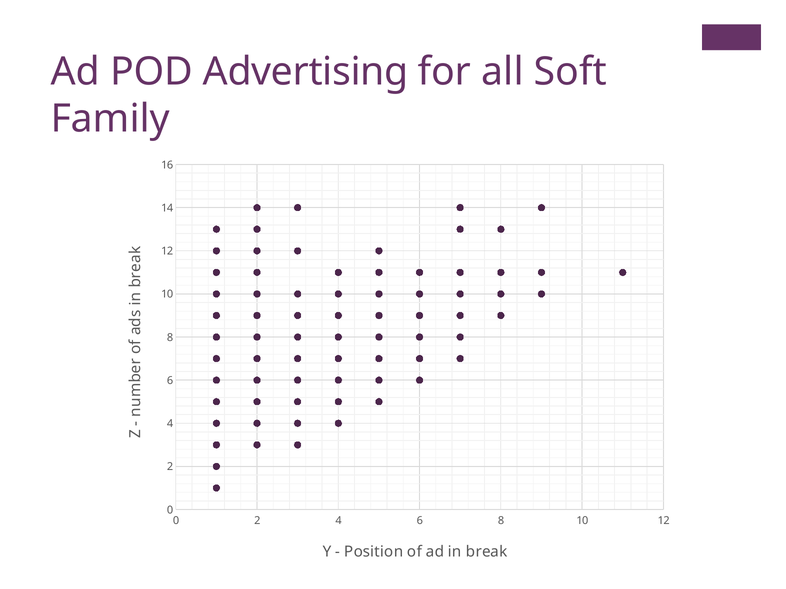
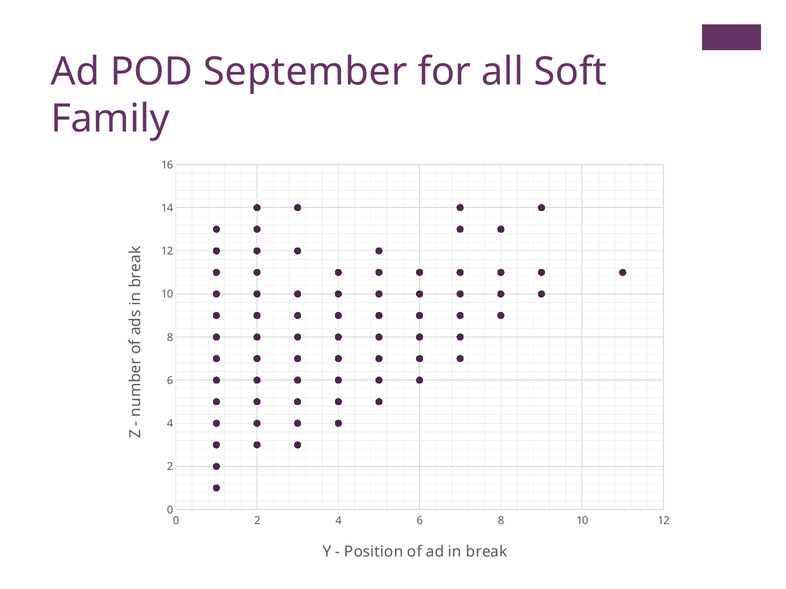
Advertising: Advertising -> September (305, 72)
